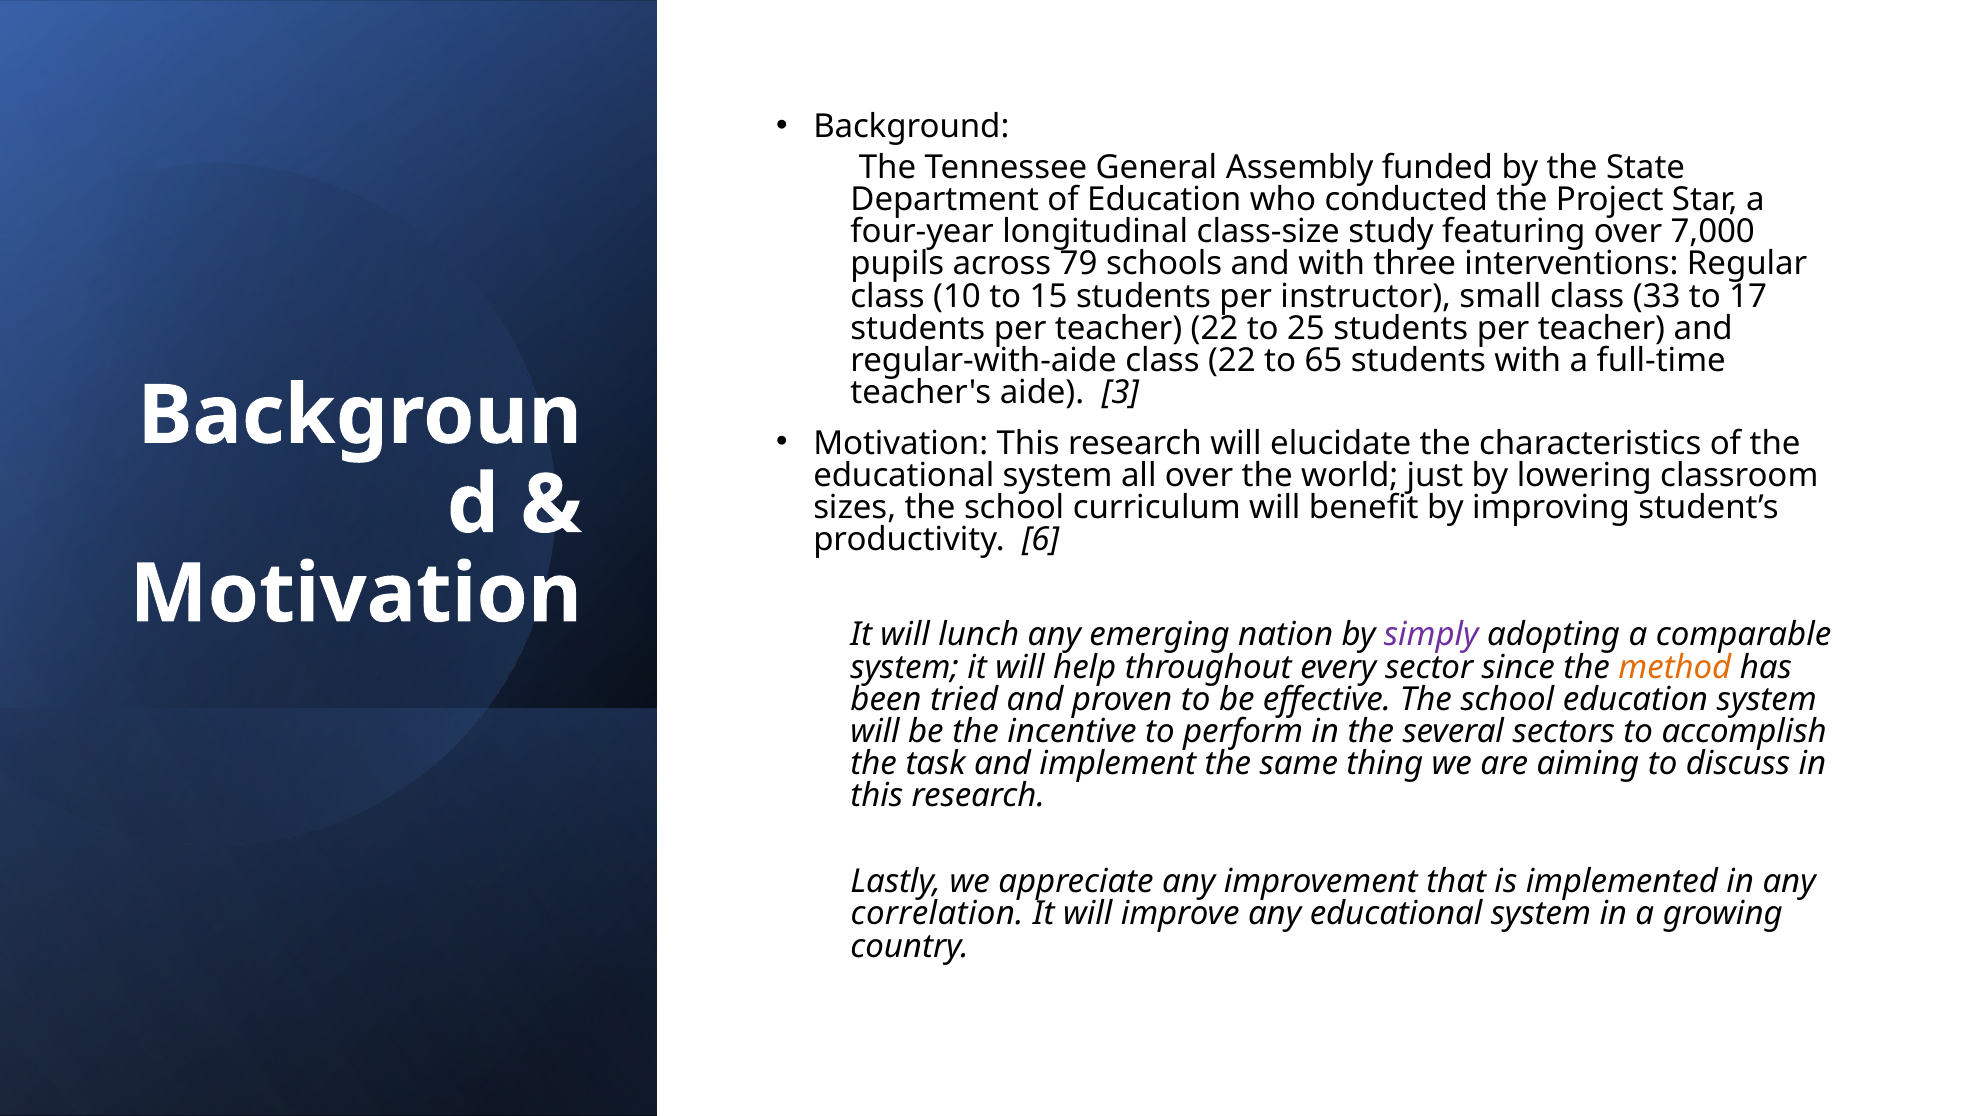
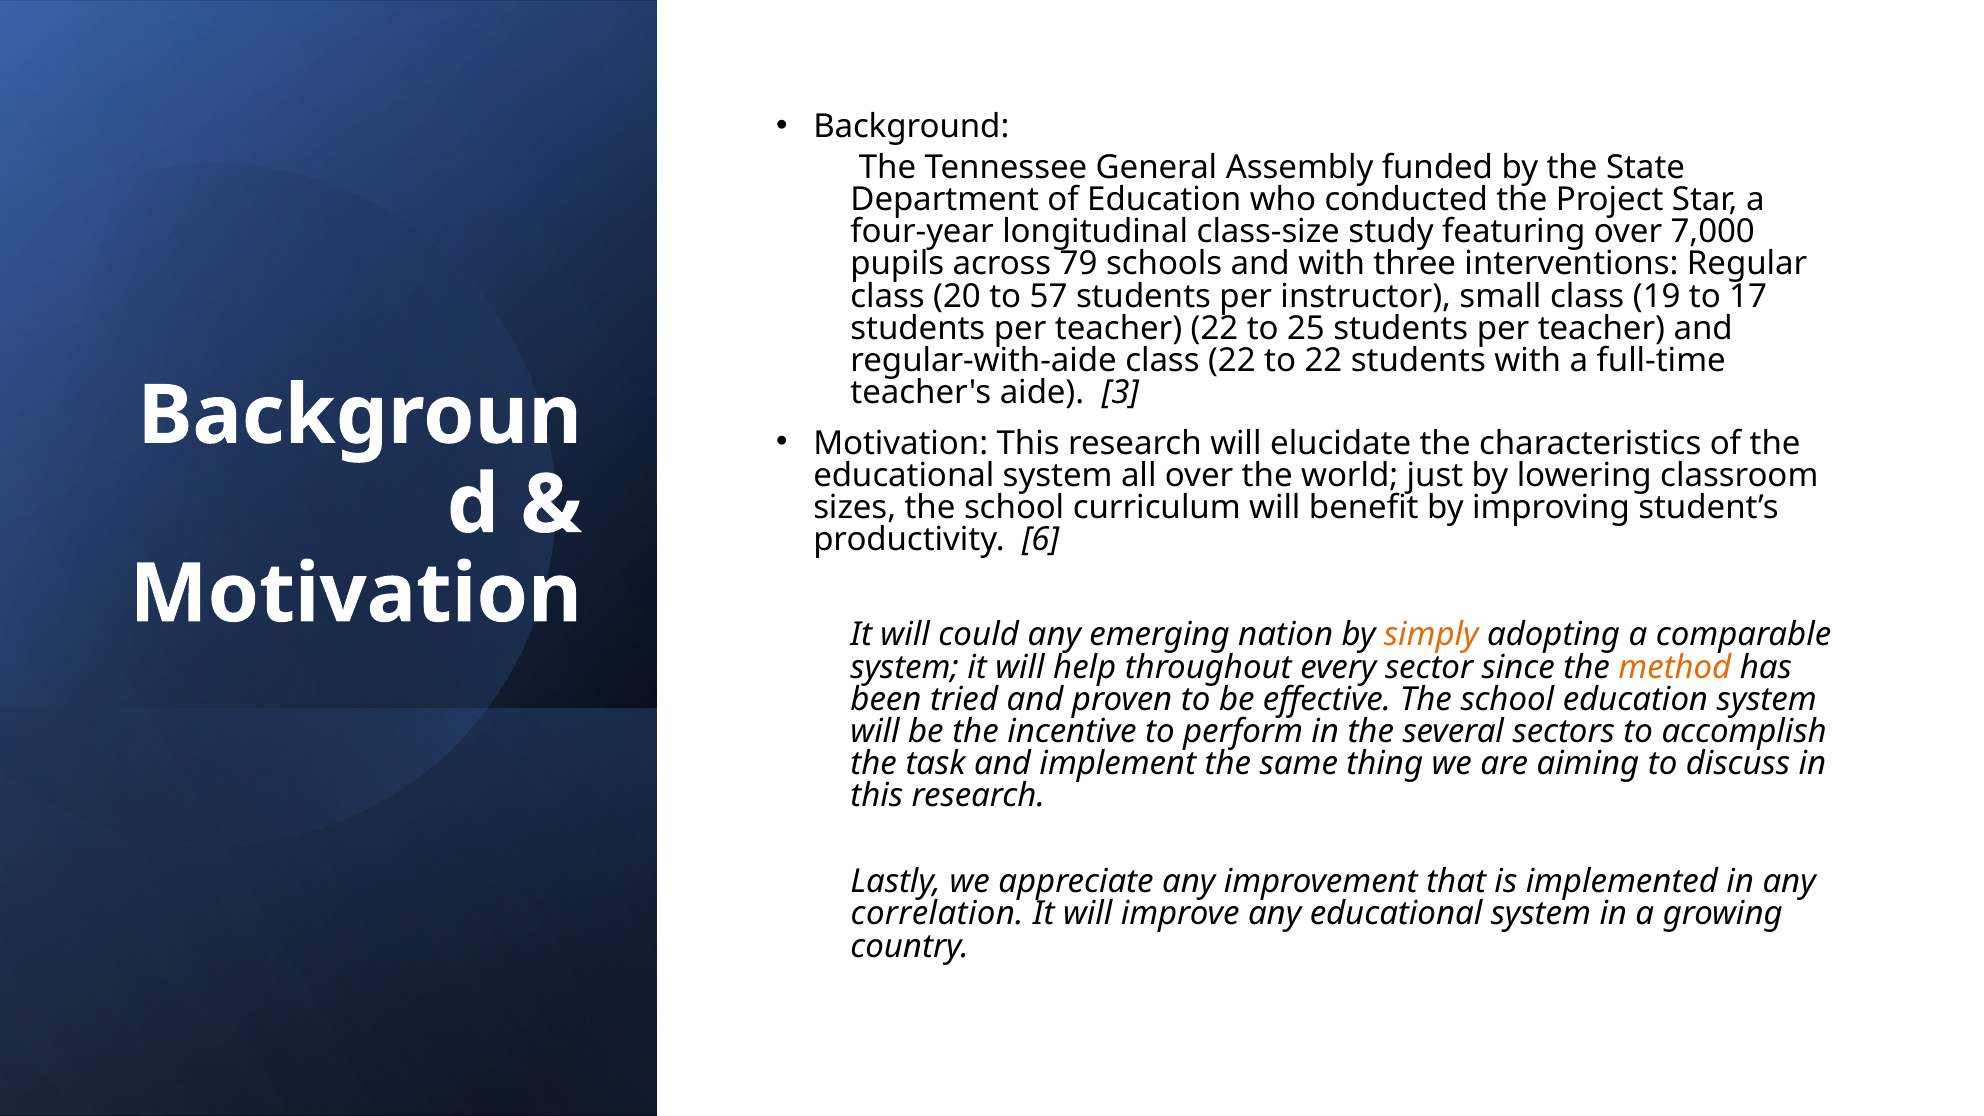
10: 10 -> 20 (957, 296)
15: 15 -> 57 (1049, 296)
33: 33 -> 19 (1657, 296)
to 65: 65 -> 22 (1323, 360)
lunch: lunch -> could (979, 635)
simply colour: purple -> orange (1431, 635)
